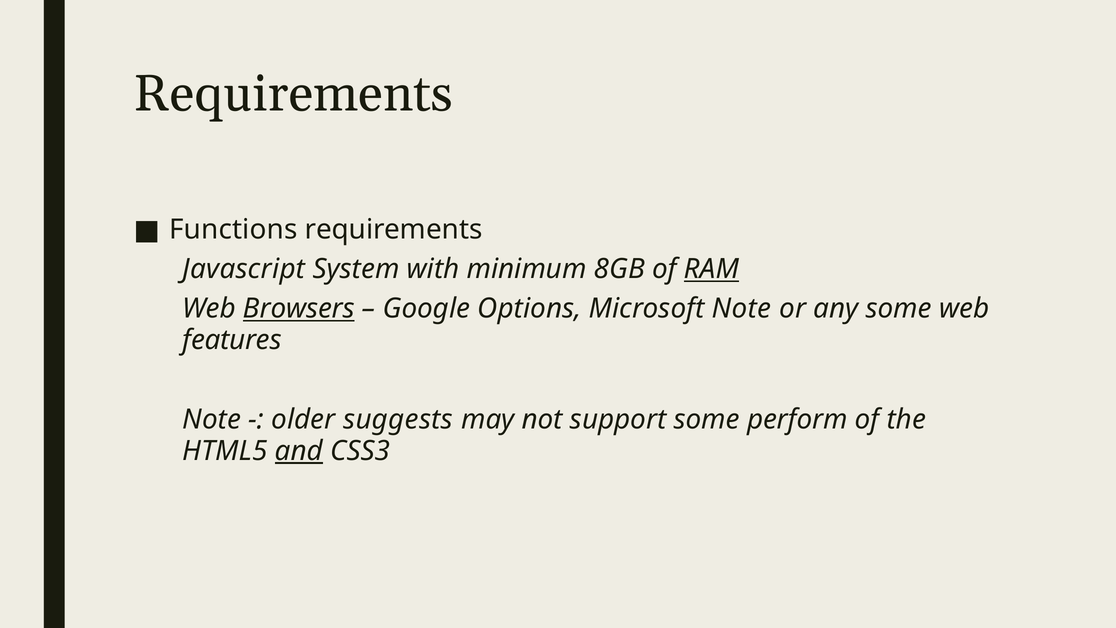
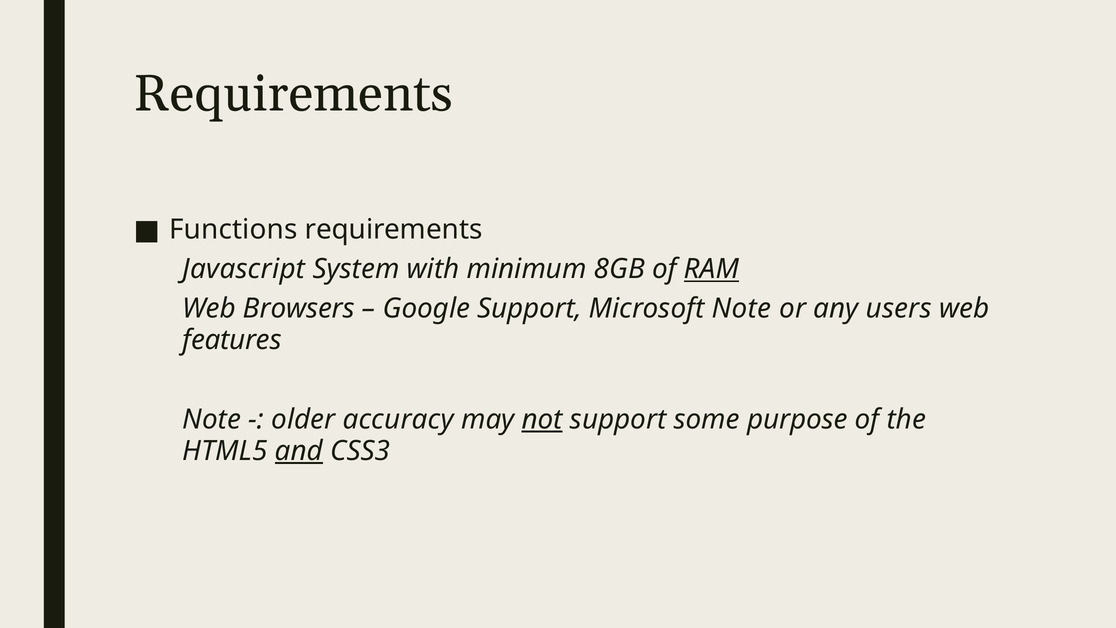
Browsers underline: present -> none (299, 309)
Google Options: Options -> Support (530, 309)
any some: some -> users (899, 309)
suggests: suggests -> accuracy (398, 419)
not underline: none -> present (542, 419)
perform: perform -> purpose (797, 419)
